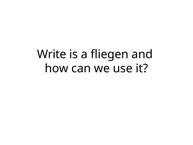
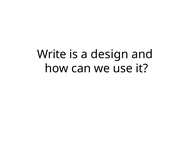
fliegen: fliegen -> design (110, 54)
